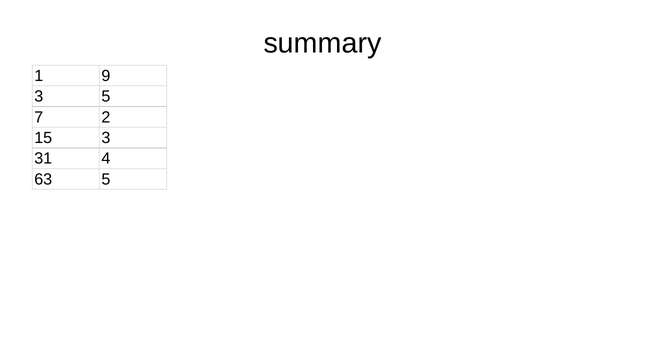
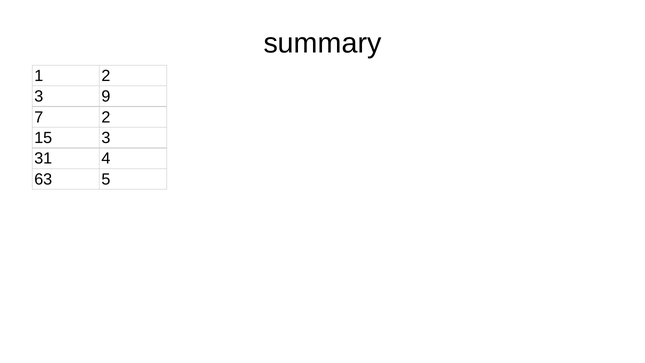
1 9: 9 -> 2 (106, 76)
3 5: 5 -> 9 (106, 96)
